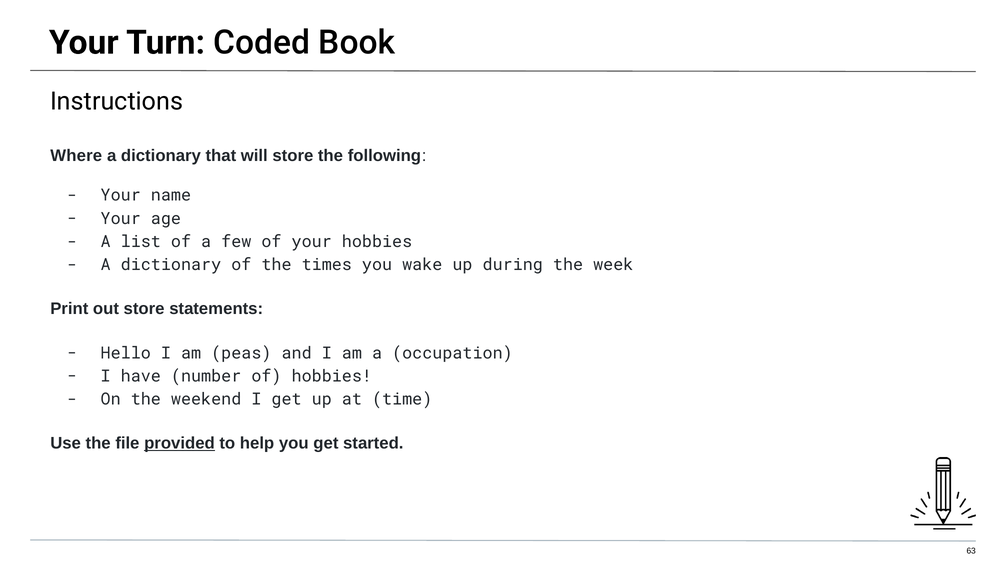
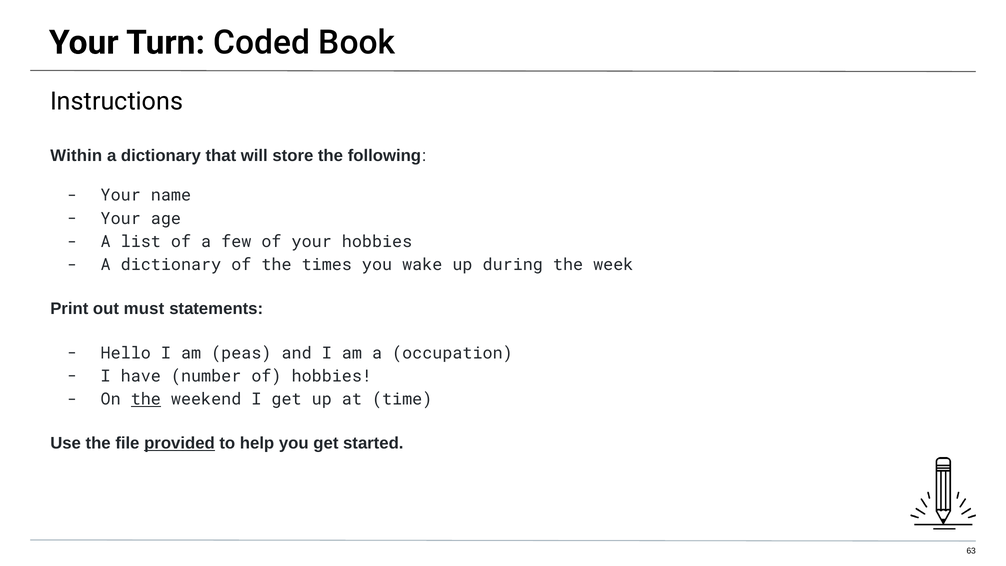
Where: Where -> Within (76, 156)
out store: store -> must (144, 309)
the underline: none -> present (146, 399)
